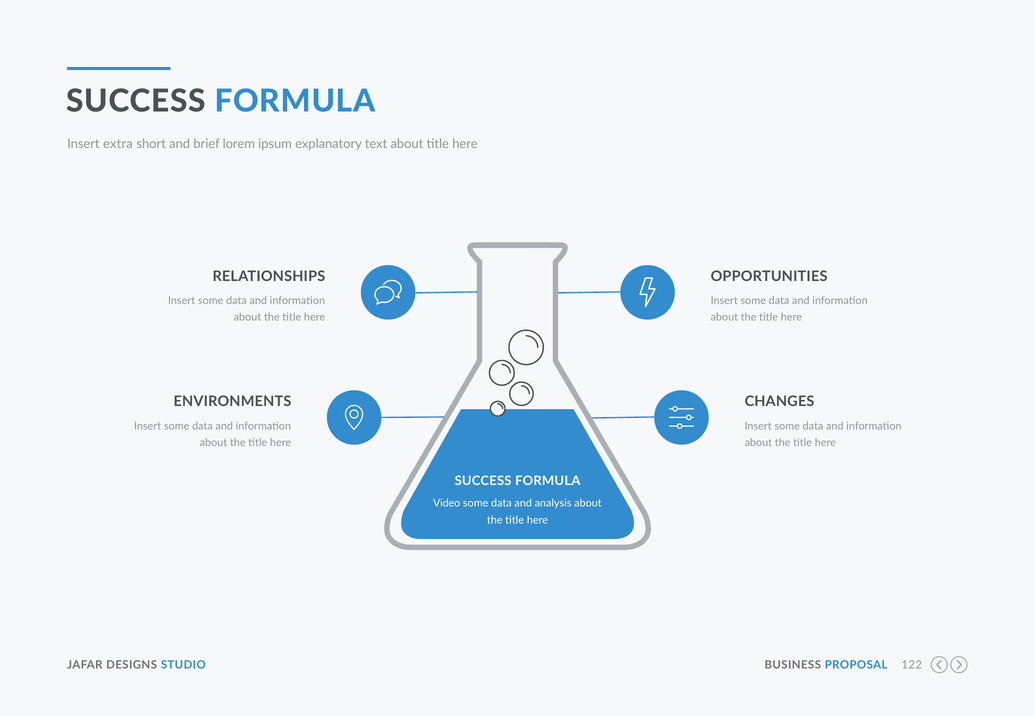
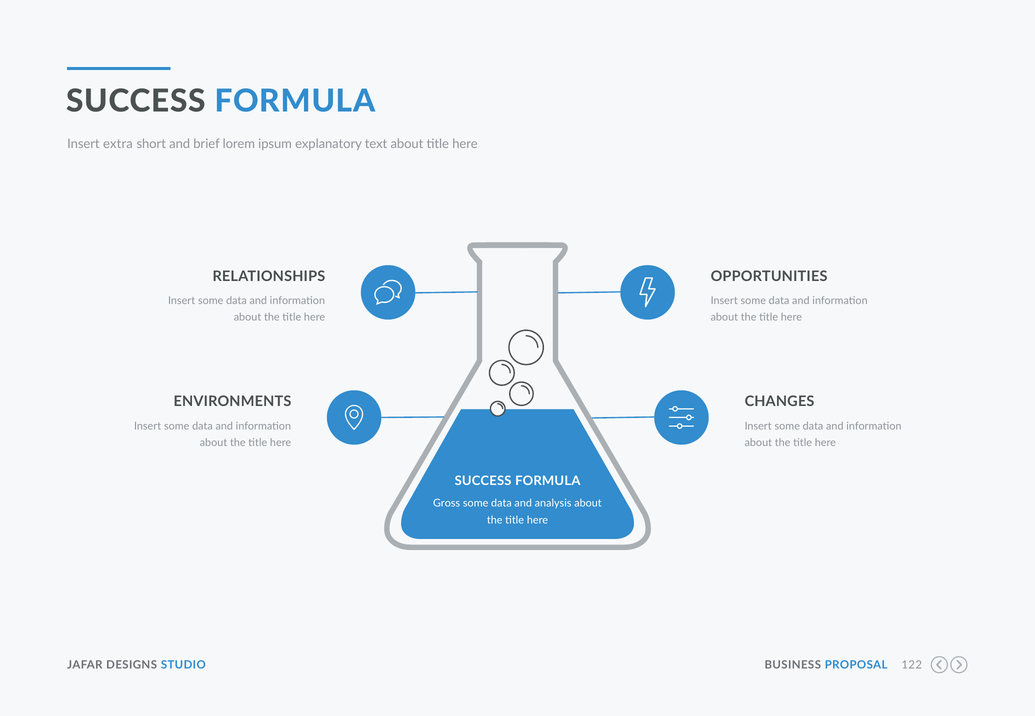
Video: Video -> Gross (447, 504)
